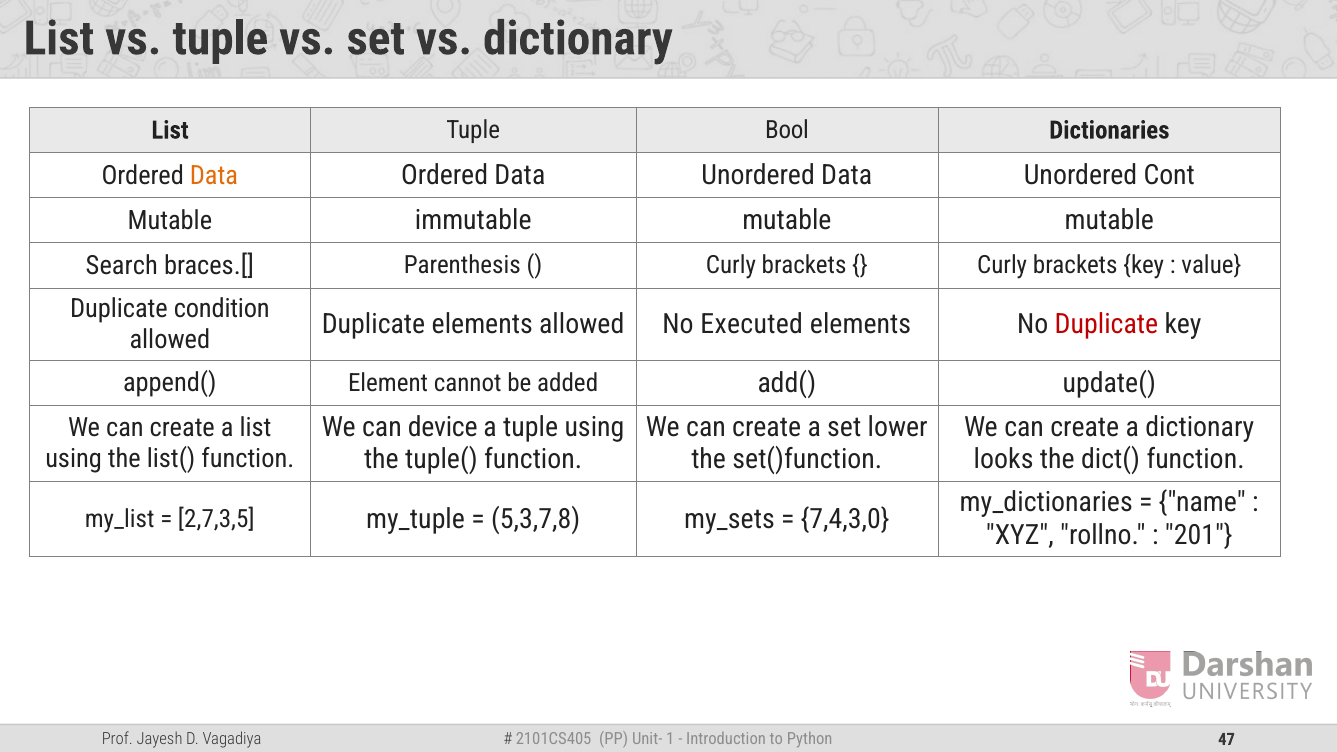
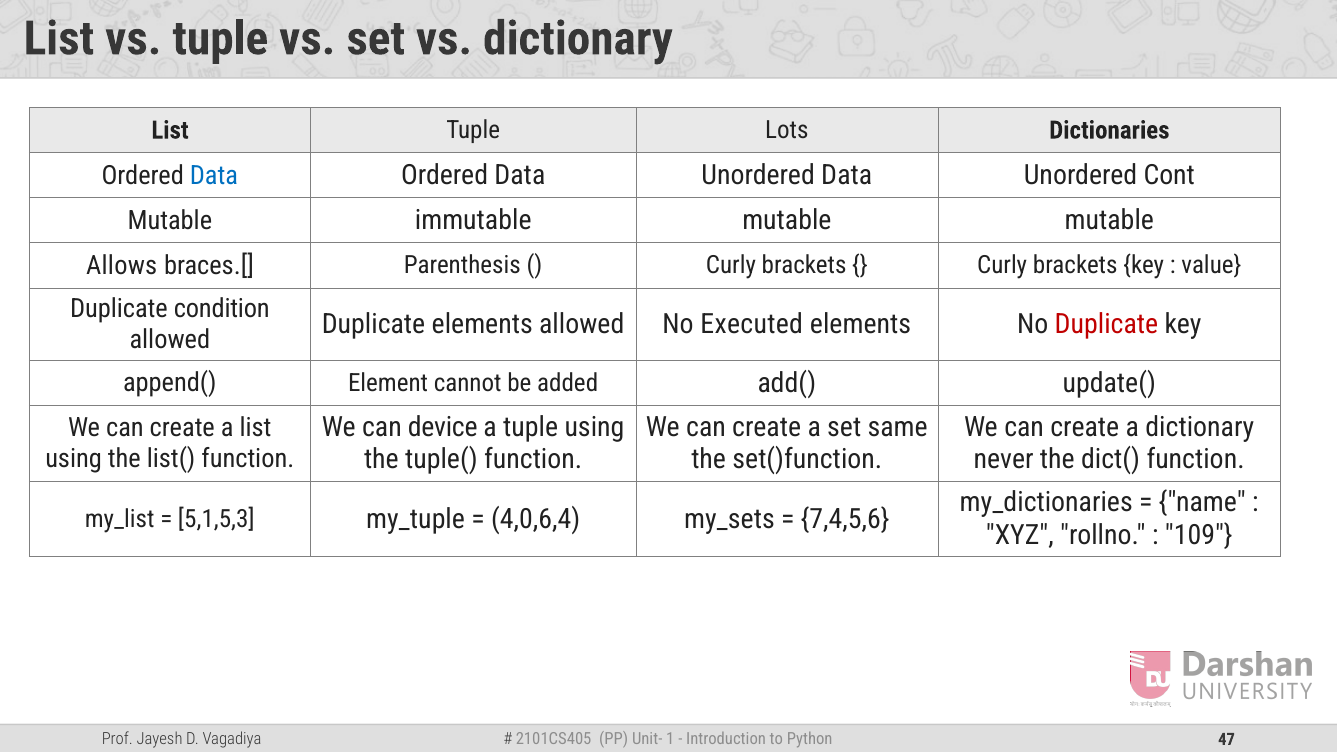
Bool: Bool -> Lots (787, 130)
Data colour: orange -> blue (214, 175)
Search: Search -> Allows (122, 266)
lower: lower -> same (898, 427)
looks: looks -> never (1004, 460)
2,7,3,5: 2,7,3,5 -> 5,1,5,3 (216, 519)
5,3,7,8: 5,3,7,8 -> 4,0,6,4 (536, 519)
7,4,3,0: 7,4,3,0 -> 7,4,5,6 (845, 519)
201: 201 -> 109 (1199, 535)
